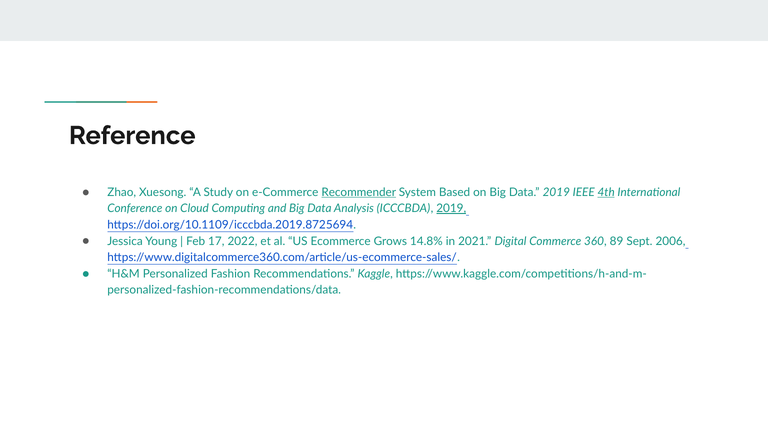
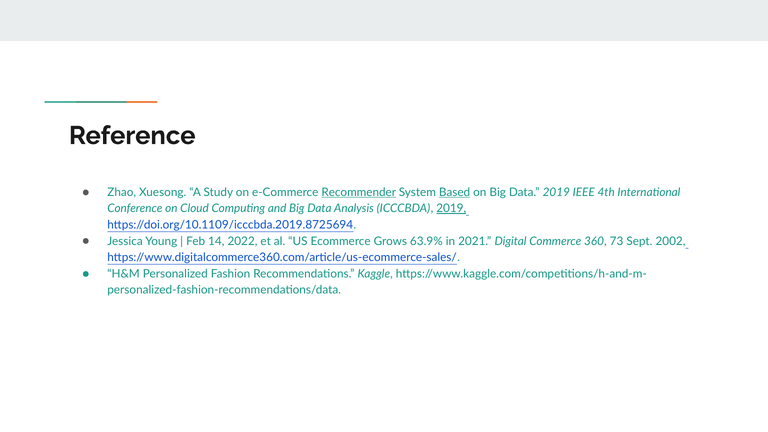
Based underline: none -> present (455, 192)
4th underline: present -> none (606, 192)
17: 17 -> 14 (216, 241)
14.8%: 14.8% -> 63.9% (426, 241)
89: 89 -> 73 (617, 241)
2006: 2006 -> 2002 (670, 241)
